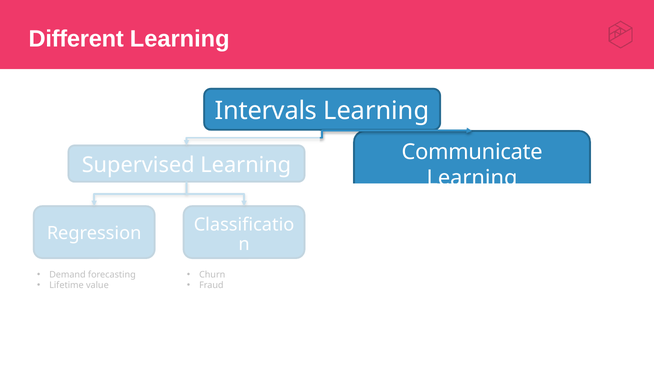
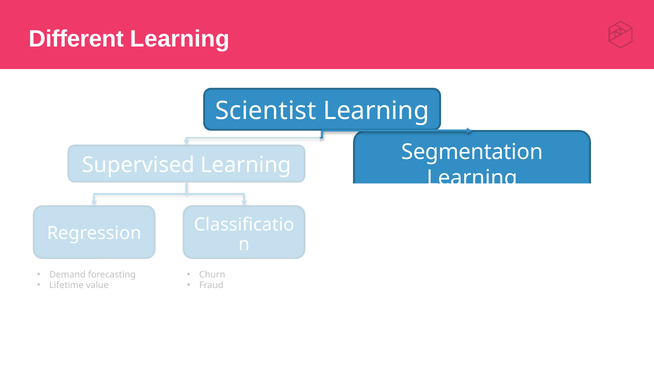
Intervals: Intervals -> Scientist (266, 111)
Communicate: Communicate -> Segmentation (472, 152)
